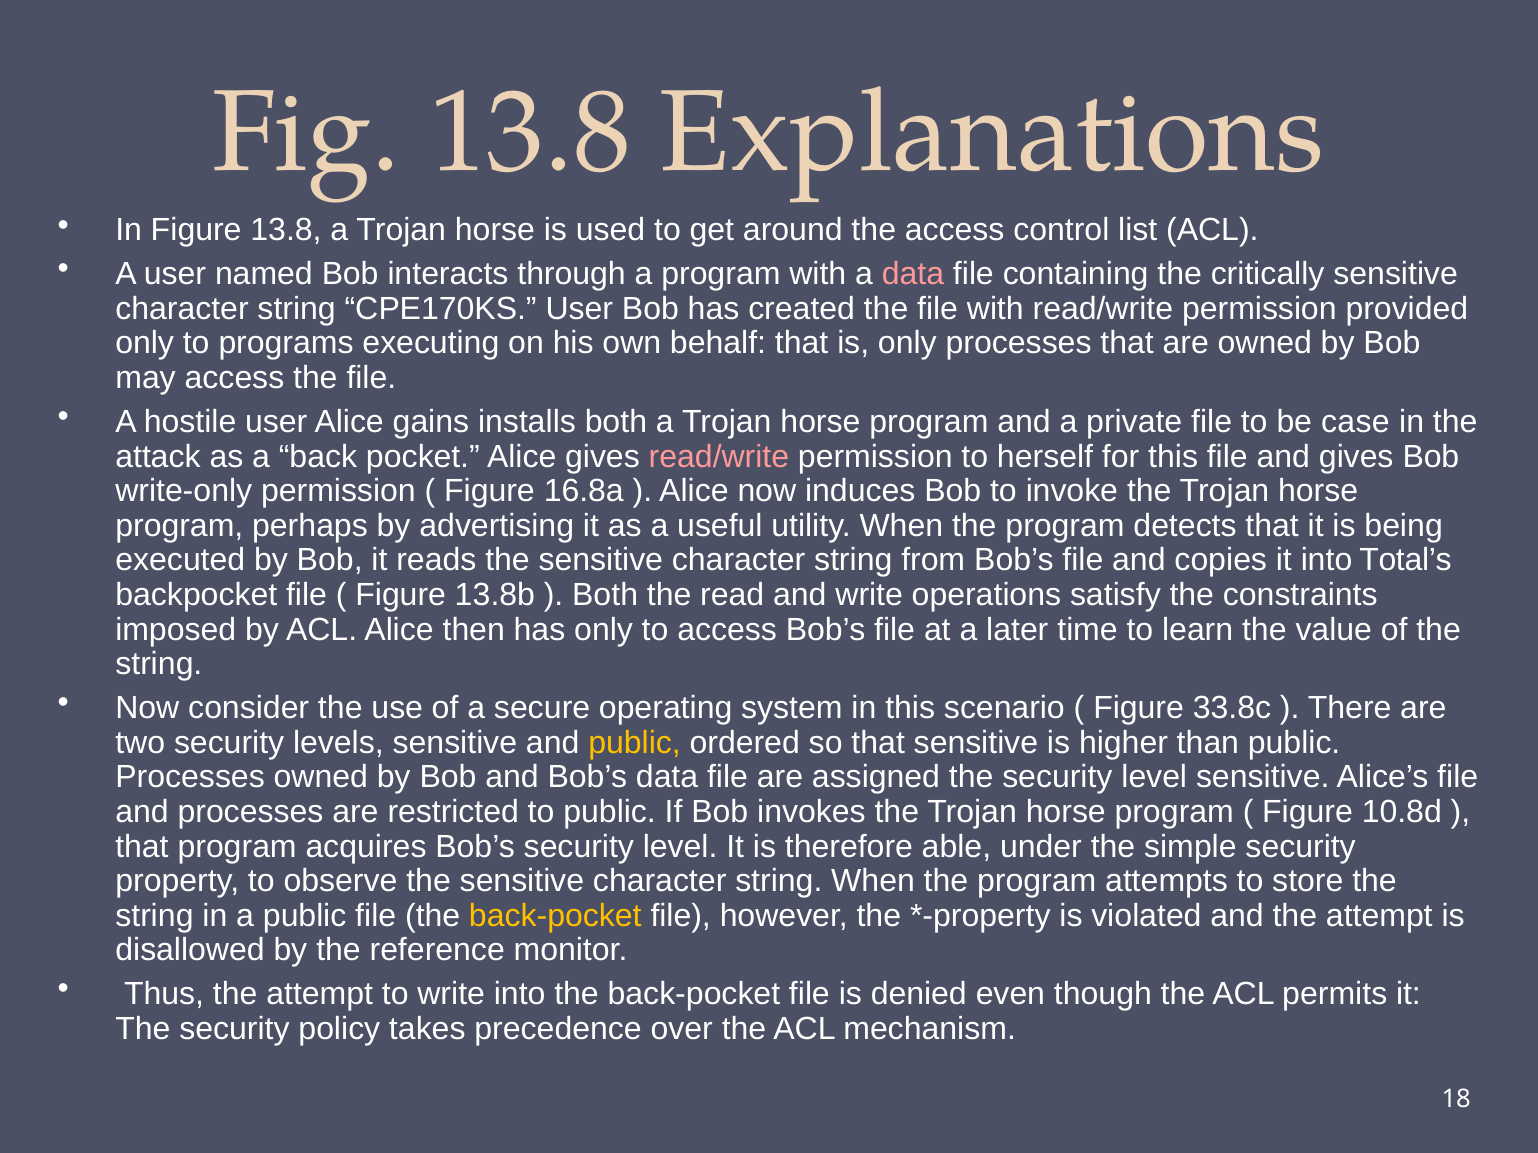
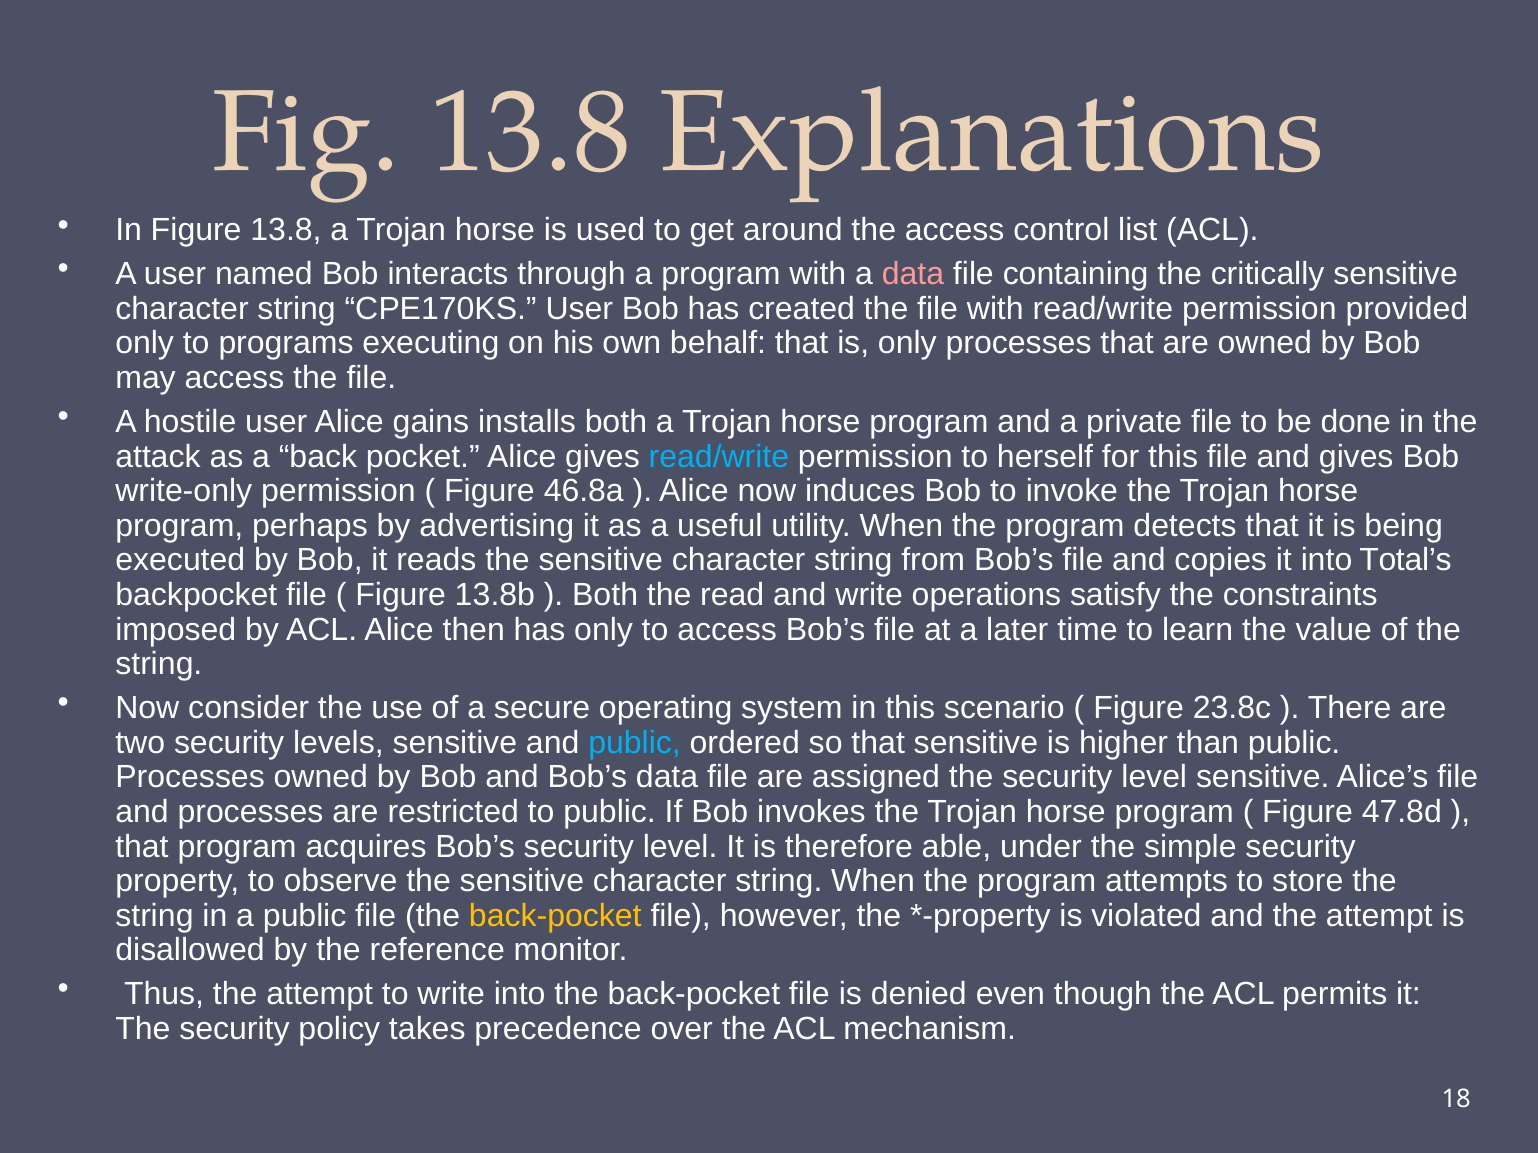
case: case -> done (1356, 422)
read/write colour: pink -> light blue (719, 457)
16.8a: 16.8a -> 46.8a (584, 491)
33.8c: 33.8c -> 23.8c (1232, 708)
public colour: yellow -> light blue (635, 743)
10.8d: 10.8d -> 47.8d (1402, 812)
